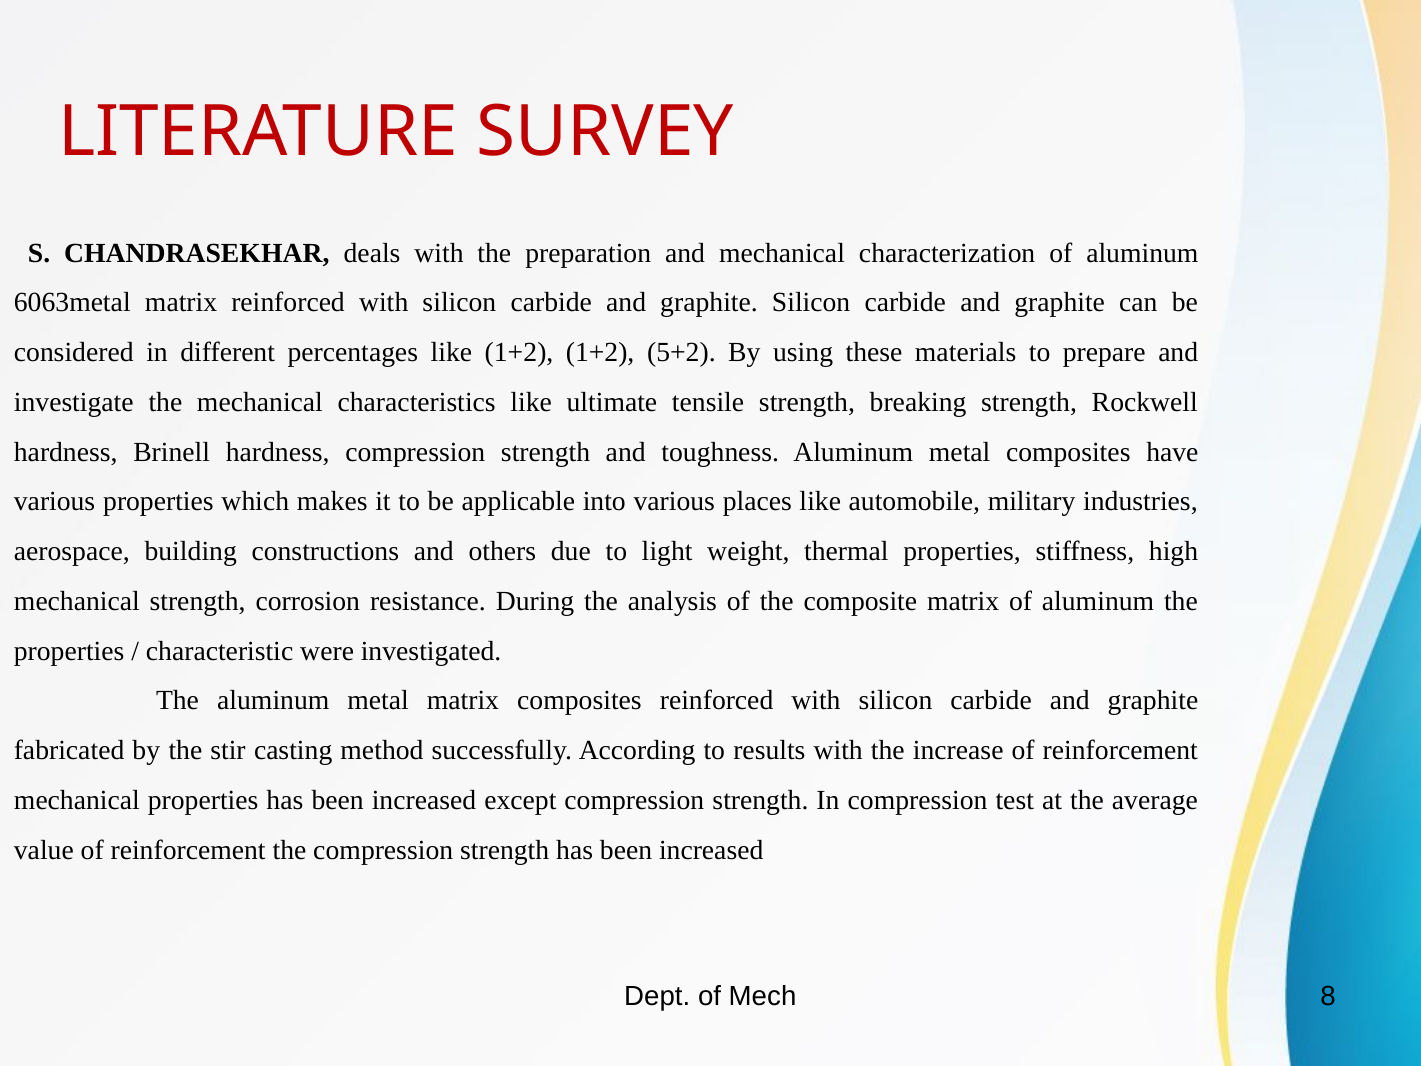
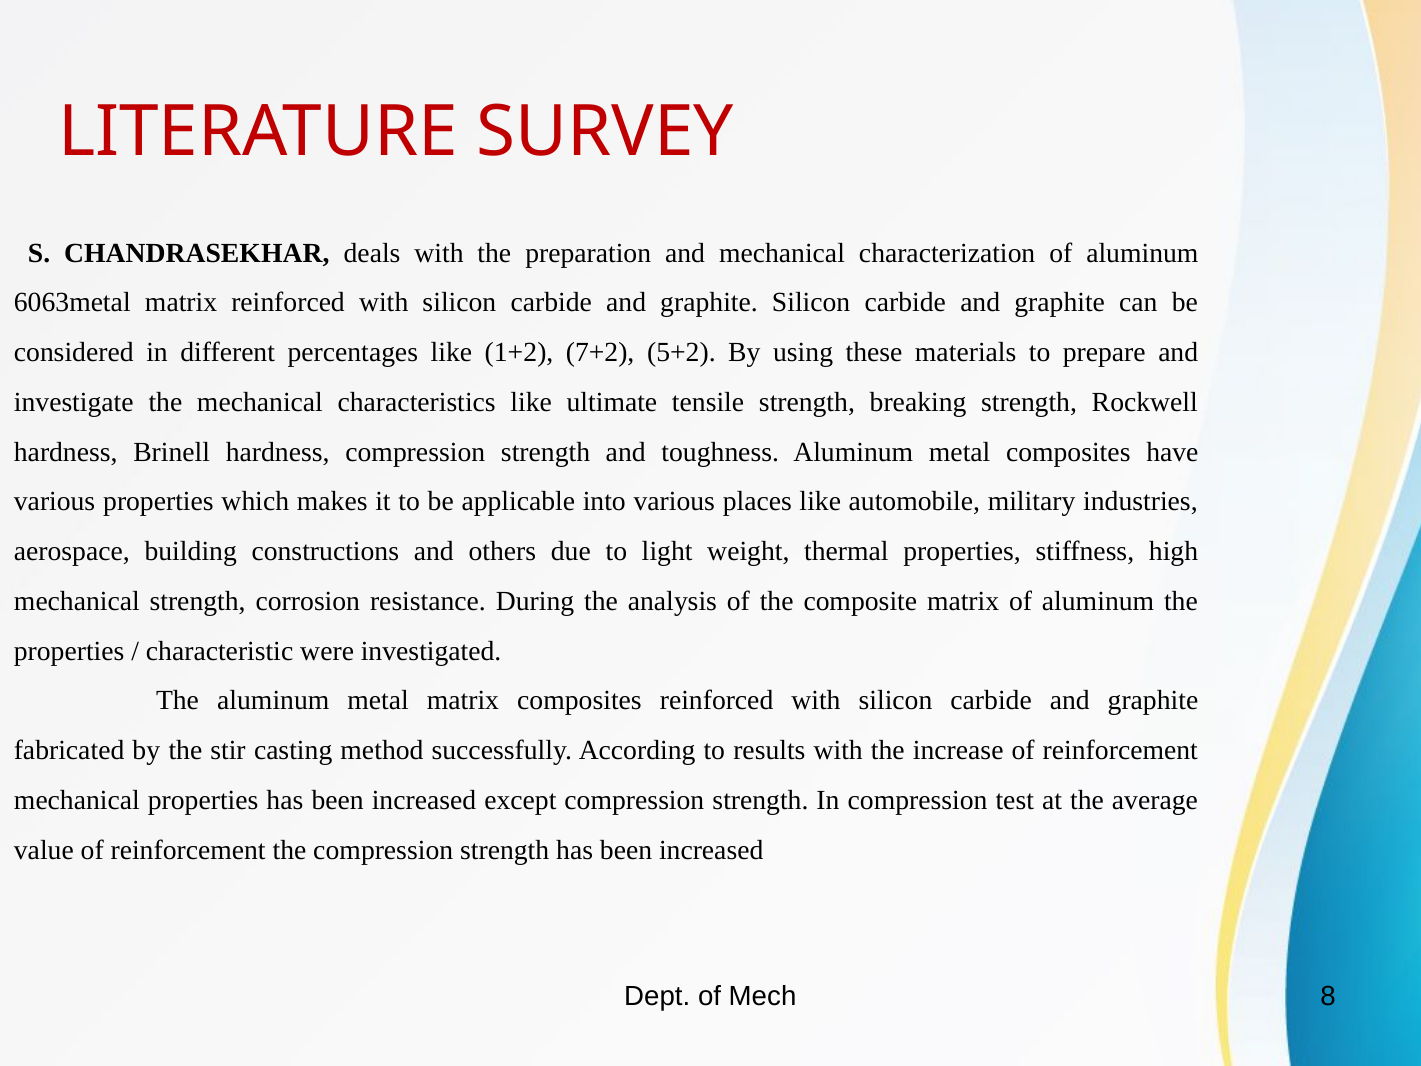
1+2 1+2: 1+2 -> 7+2 (600, 352)
